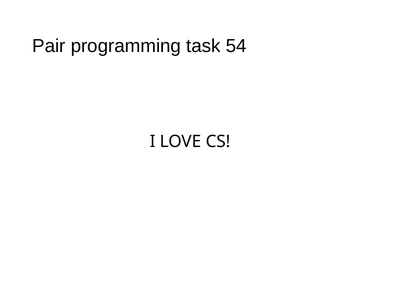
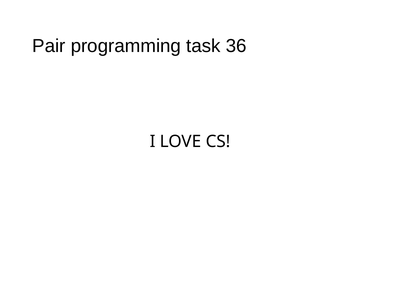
54: 54 -> 36 (236, 46)
